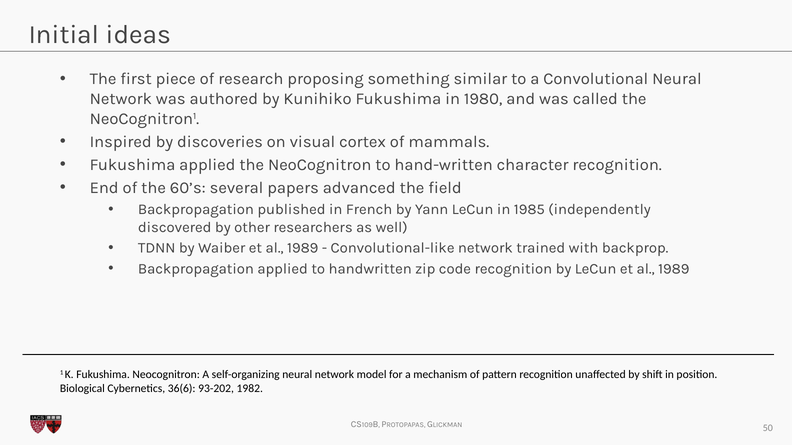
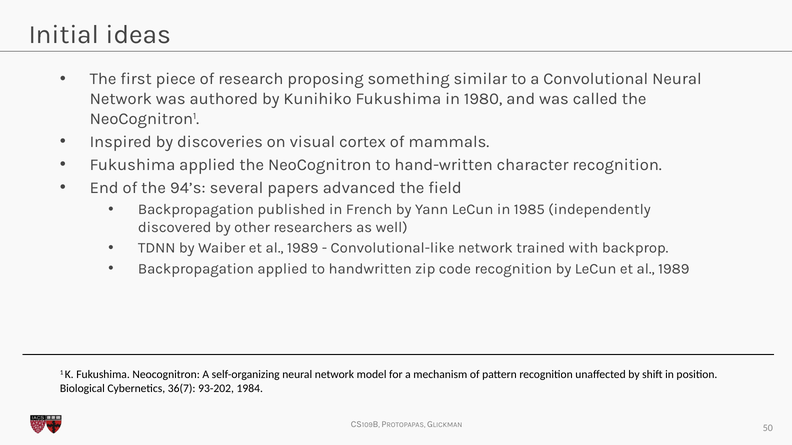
60’s: 60’s -> 94’s (188, 188)
36(6: 36(6 -> 36(7 (182, 389)
1982: 1982 -> 1984 (250, 389)
